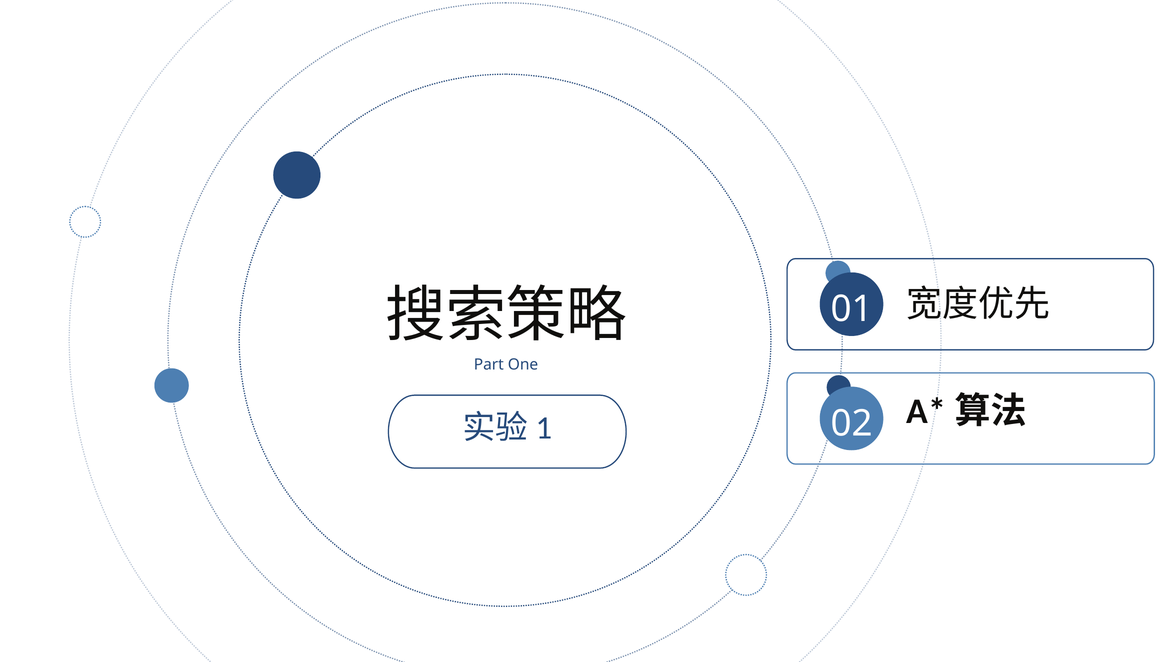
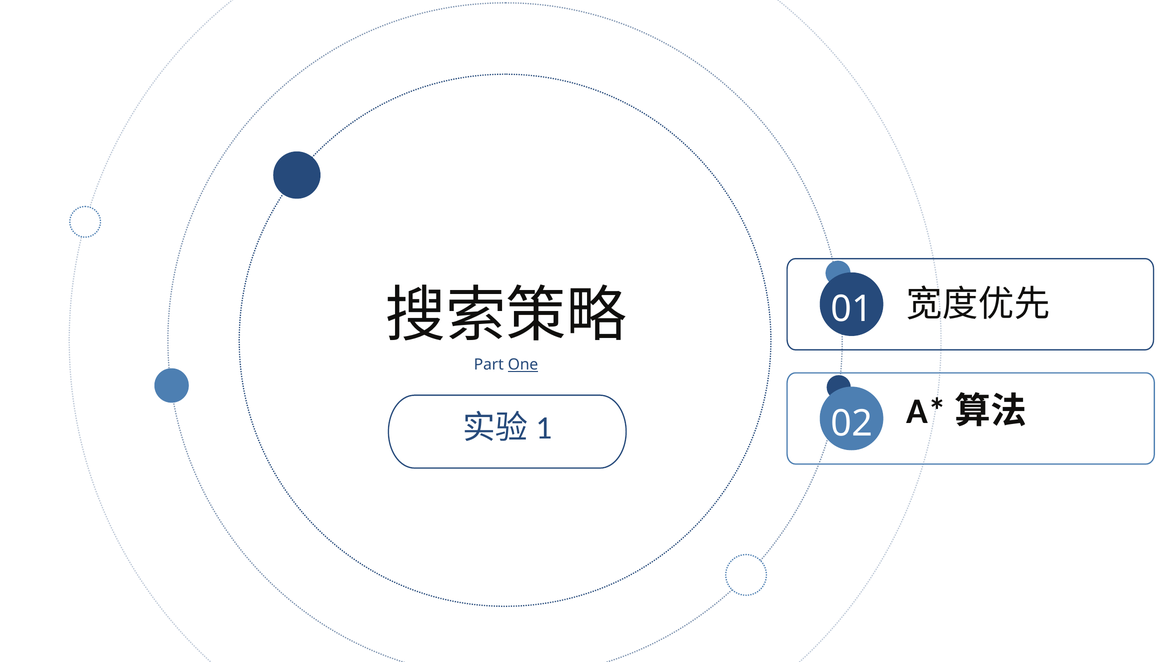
One underline: none -> present (523, 364)
